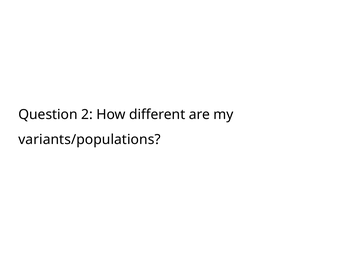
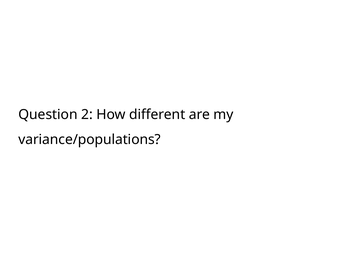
variants/populations: variants/populations -> variance/populations (90, 140)
